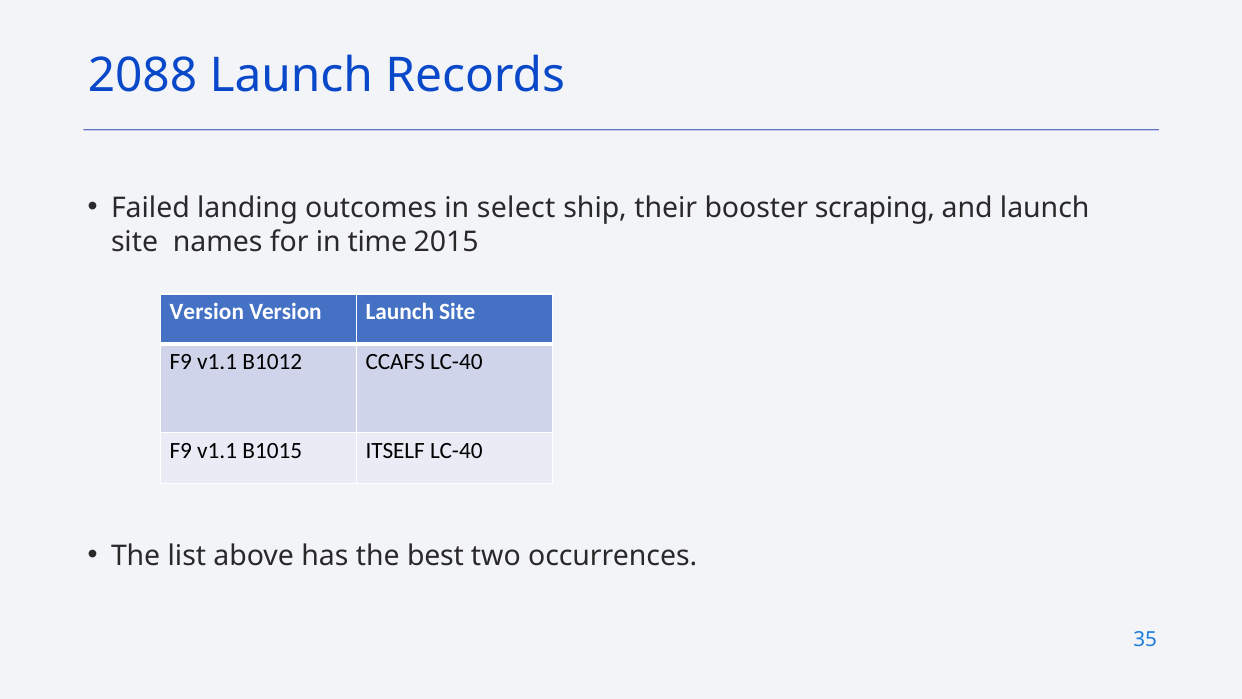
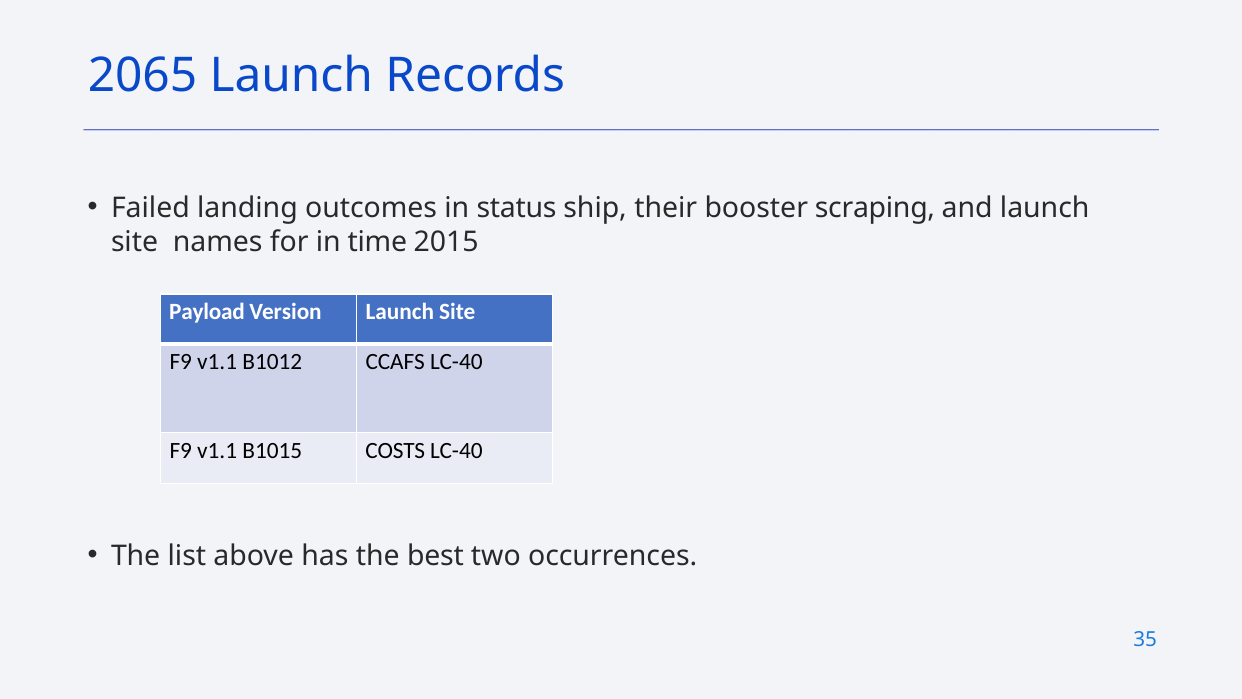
2088: 2088 -> 2065 (142, 76)
select: select -> status (516, 208)
Version: Version -> Payload (207, 312)
ITSELF: ITSELF -> COSTS (395, 451)
